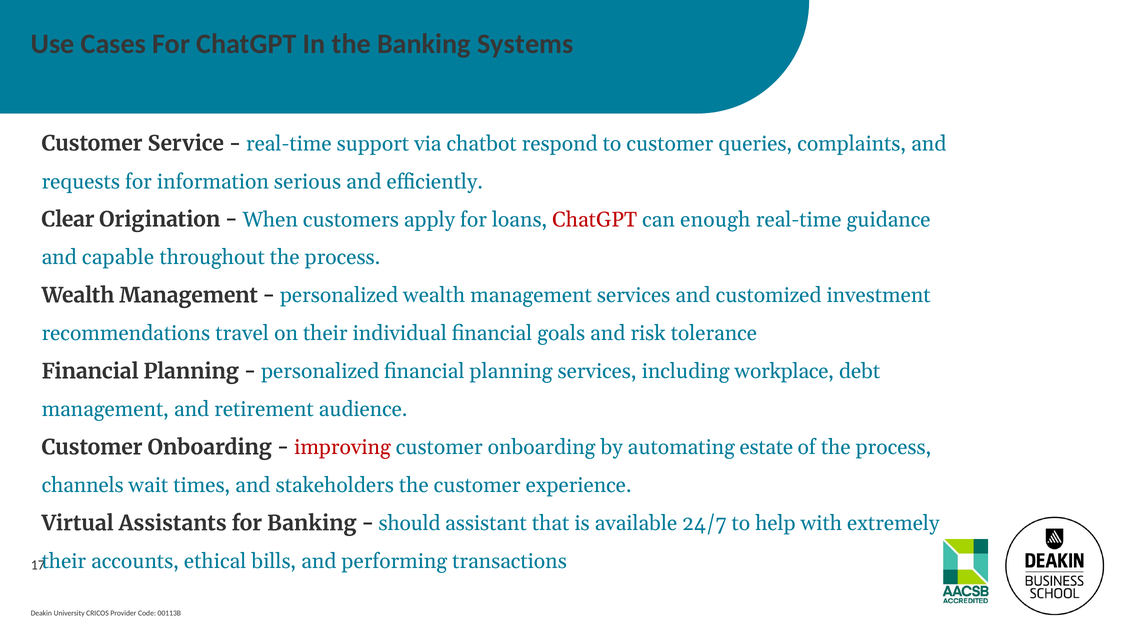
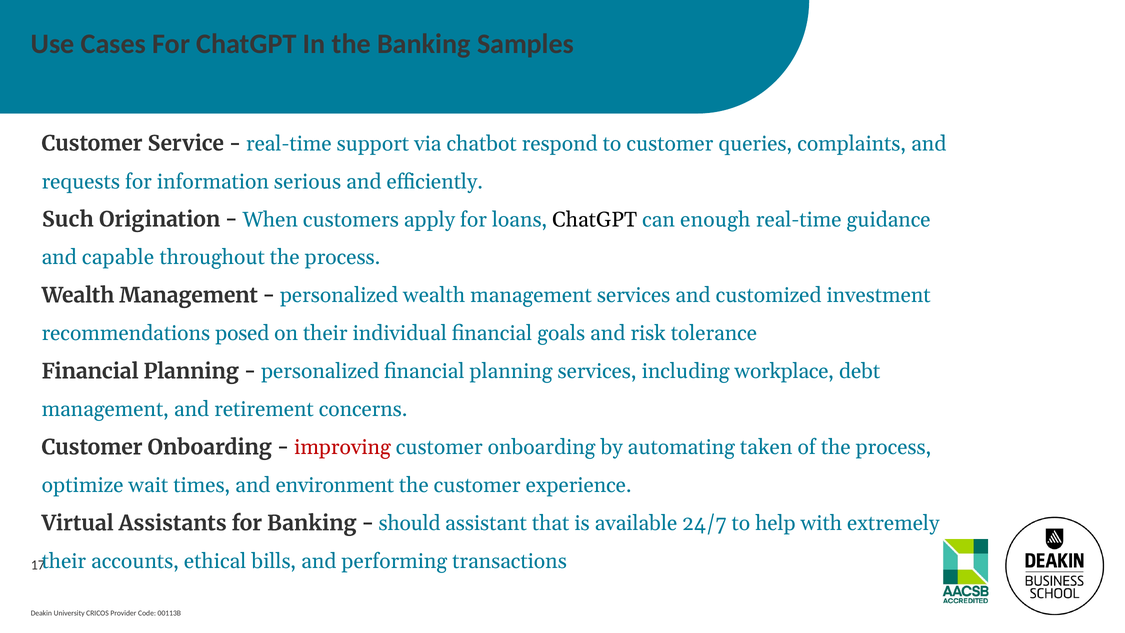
Systems: Systems -> Samples (525, 44)
Clear: Clear -> Such (68, 219)
ChatGPT colour: red -> black (595, 219)
travel: travel -> posed (242, 333)
audience: audience -> concerns (363, 409)
estate: estate -> taken (766, 447)
channels: channels -> optimize (83, 485)
stakeholders: stakeholders -> environment (335, 485)
